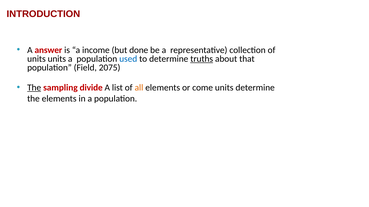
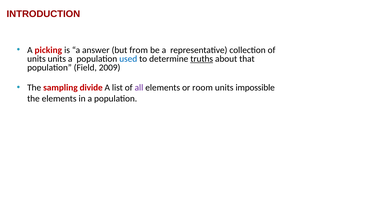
answer: answer -> picking (48, 50)
income: income -> answer (96, 50)
done: done -> from (139, 50)
2075: 2075 -> 2009 (110, 68)
The underline: present -> none (34, 88)
all colour: orange -> purple (139, 88)
come: come -> room (203, 88)
units determine: determine -> impossible (255, 88)
